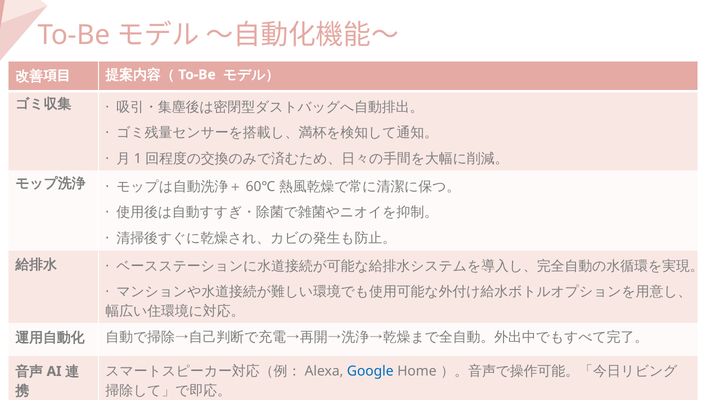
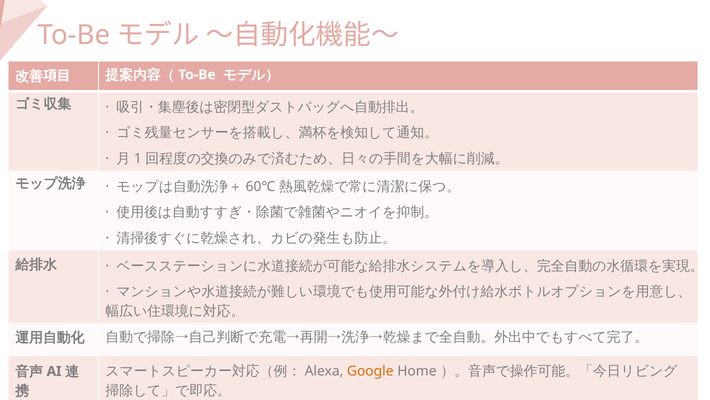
Google colour: blue -> orange (370, 371)
